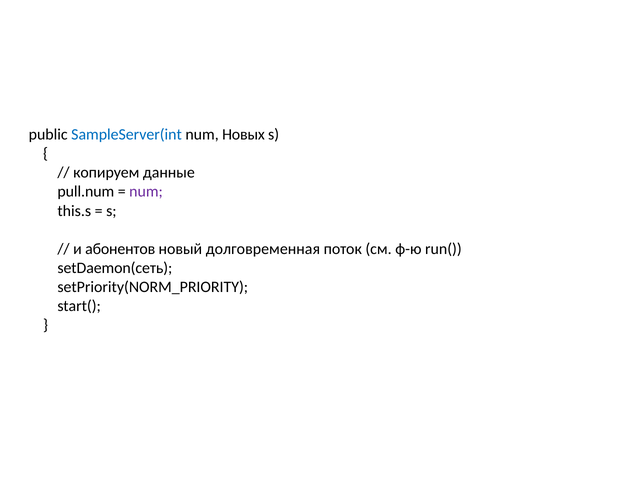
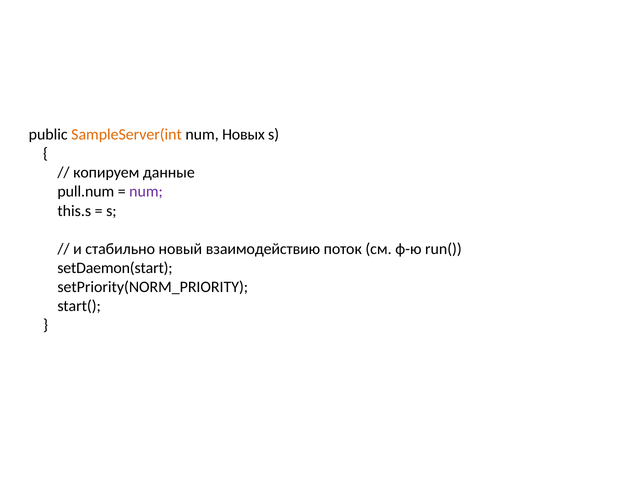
SampleServer(int colour: blue -> orange (127, 134)
абонентов: абонентов -> стабильно (120, 249)
долговременная: долговременная -> взаимодействию (263, 249)
setDaemon(сеть: setDaemon(сеть -> setDaemon(start (115, 268)
